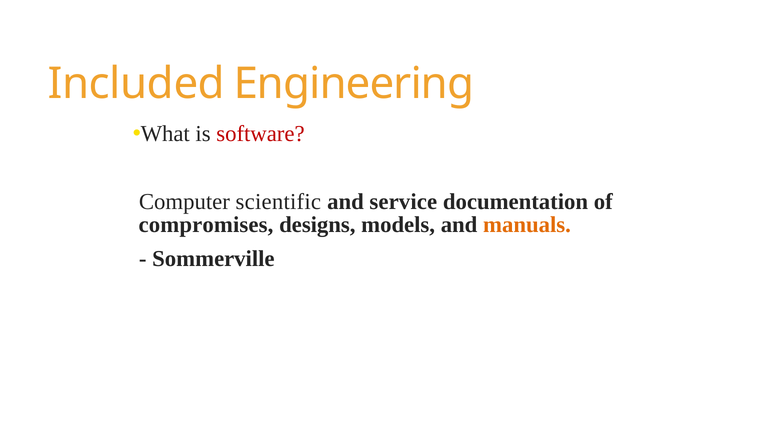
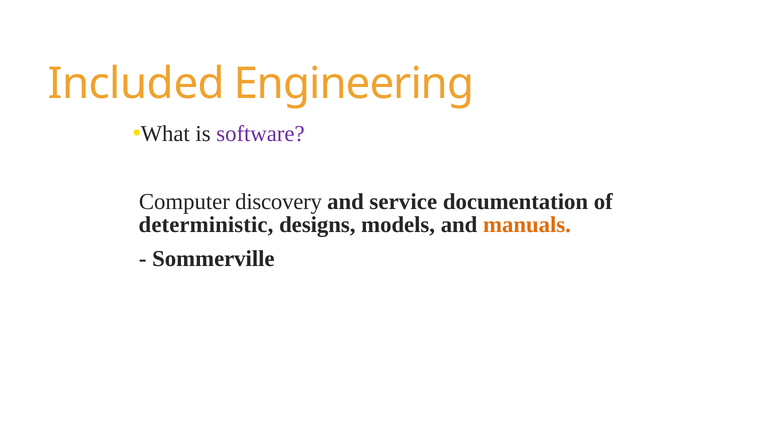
software colour: red -> purple (260, 134)
scientific: scientific -> discovery (279, 202)
compromises: compromises -> deterministic (206, 225)
